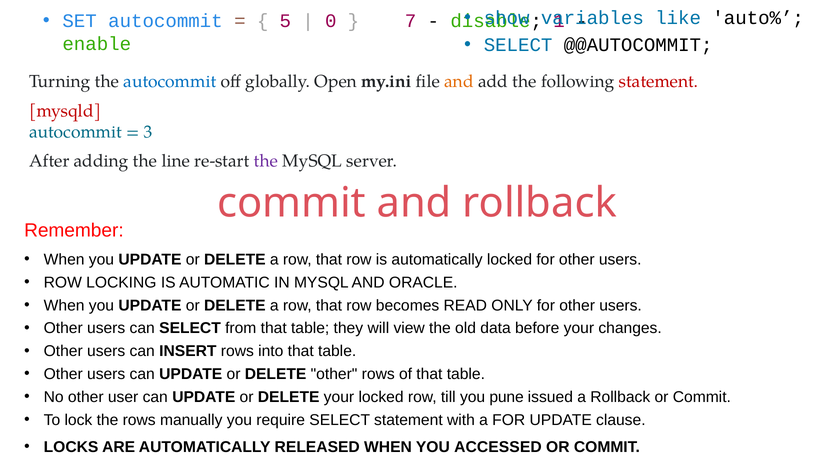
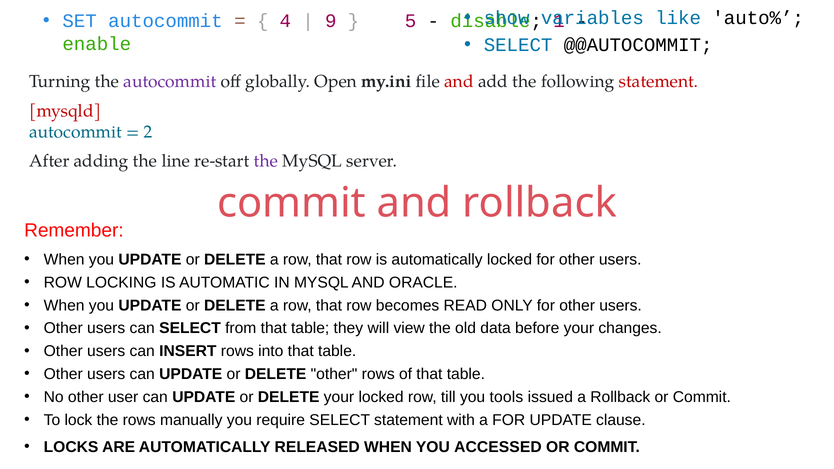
5: 5 -> 4 (285, 21)
0: 0 -> 9 (331, 21)
7: 7 -> 5 (411, 21)
autocommit colour: blue -> purple (170, 82)
and colour: orange -> red (459, 82)
3: 3 -> 2 (148, 132)
pune: pune -> tools (506, 397)
